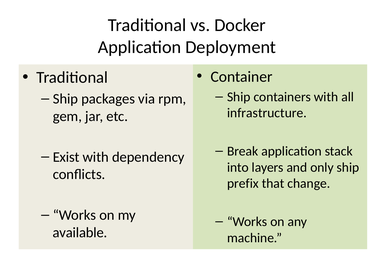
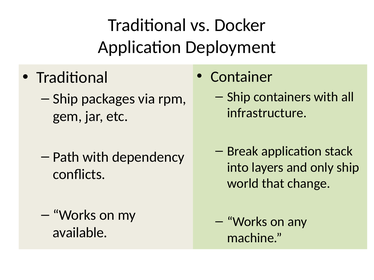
Exist: Exist -> Path (66, 157)
prefix: prefix -> world (243, 184)
